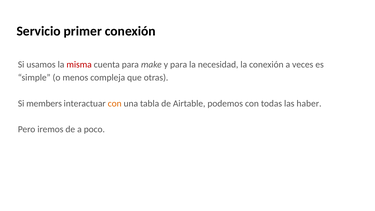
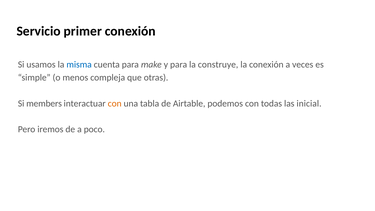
misma colour: red -> blue (79, 65)
necesidad: necesidad -> construye (218, 65)
haber: haber -> inicial (309, 103)
